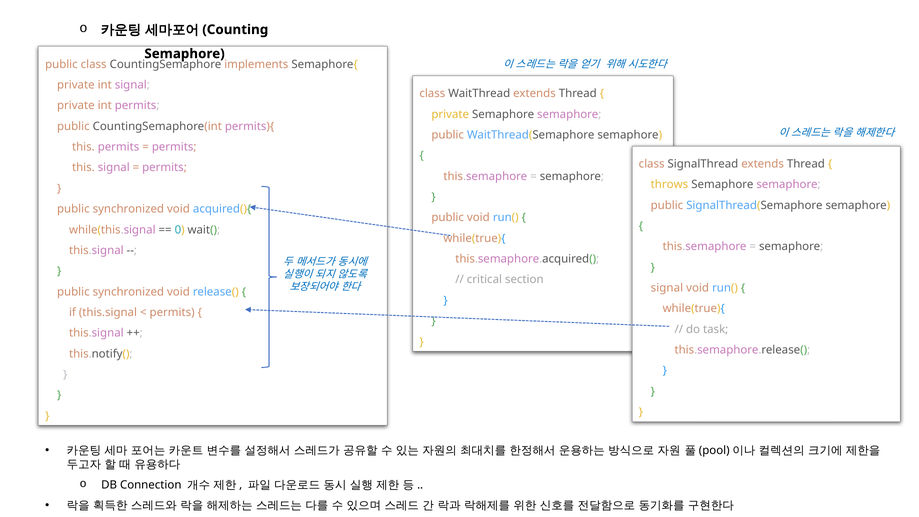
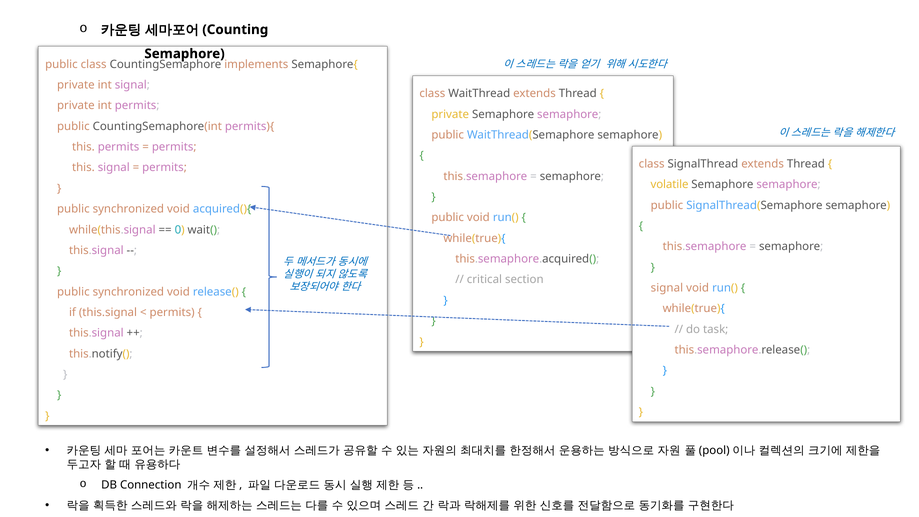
throws: throws -> volatile (670, 185)
